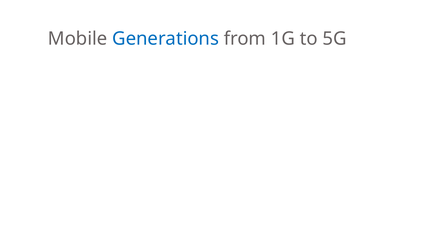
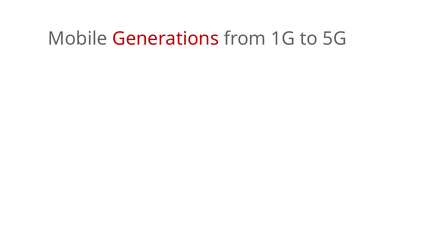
Generations colour: blue -> red (166, 39)
